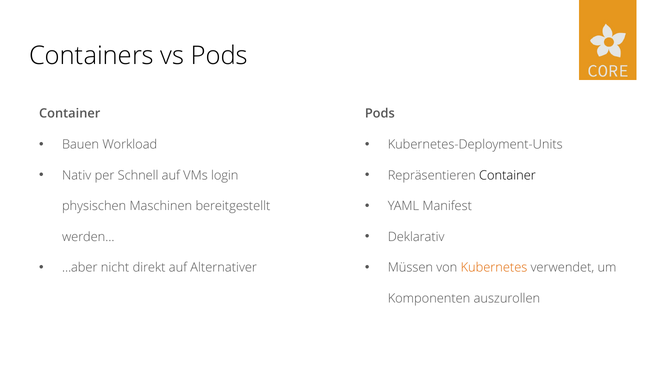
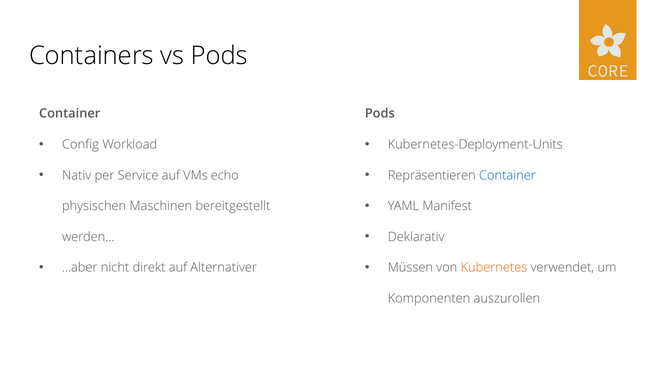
Bauen: Bauen -> Config (80, 144)
Schnell: Schnell -> Service (138, 175)
login: login -> echo (225, 175)
Container colour: black -> blue (507, 175)
